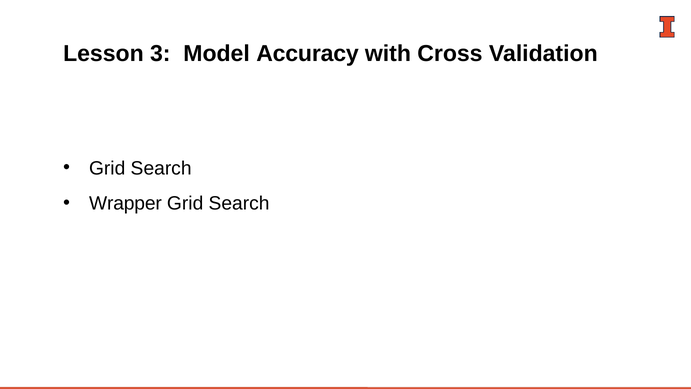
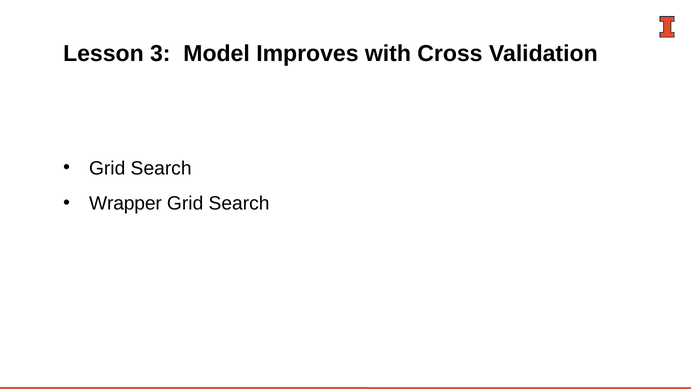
Accuracy: Accuracy -> Improves (307, 53)
